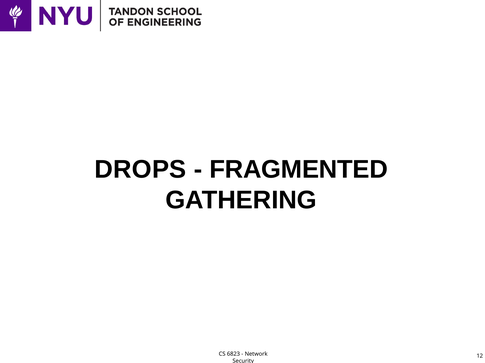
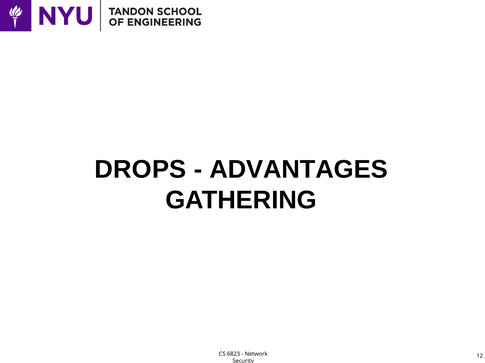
FRAGMENTED: FRAGMENTED -> ADVANTAGES (299, 170)
